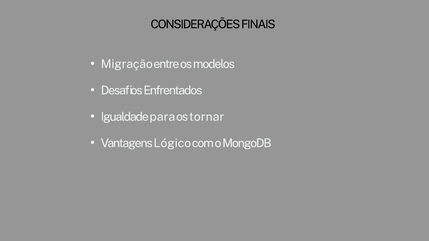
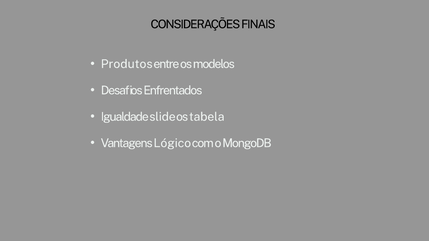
Migração: Migração -> Produtos (127, 64)
para: para -> slide (162, 117)
tornar: tornar -> tabela (207, 117)
